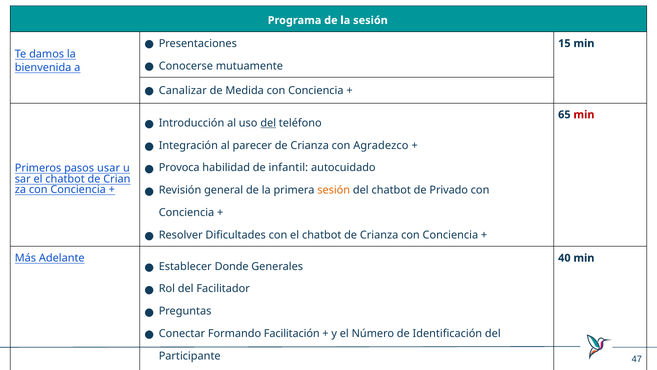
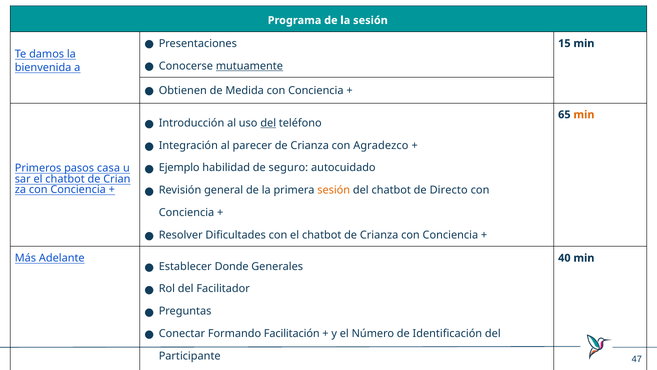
mutuamente underline: none -> present (249, 66)
Canalizar: Canalizar -> Obtienen (183, 90)
min colour: red -> orange (584, 115)
Provoca: Provoca -> Ejemplo (179, 168)
infantil: infantil -> seguro (288, 168)
usar: usar -> casa (109, 168)
Privado: Privado -> Directo (449, 190)
